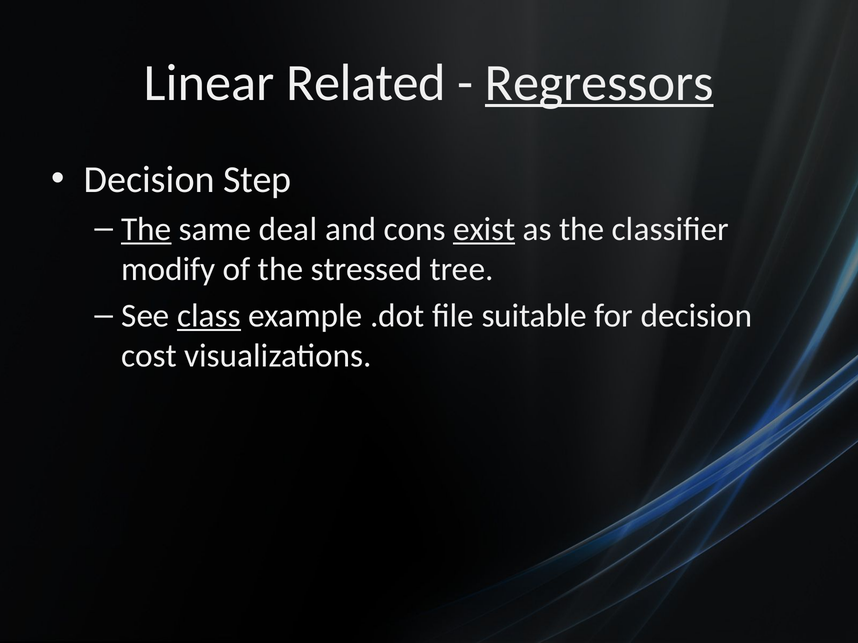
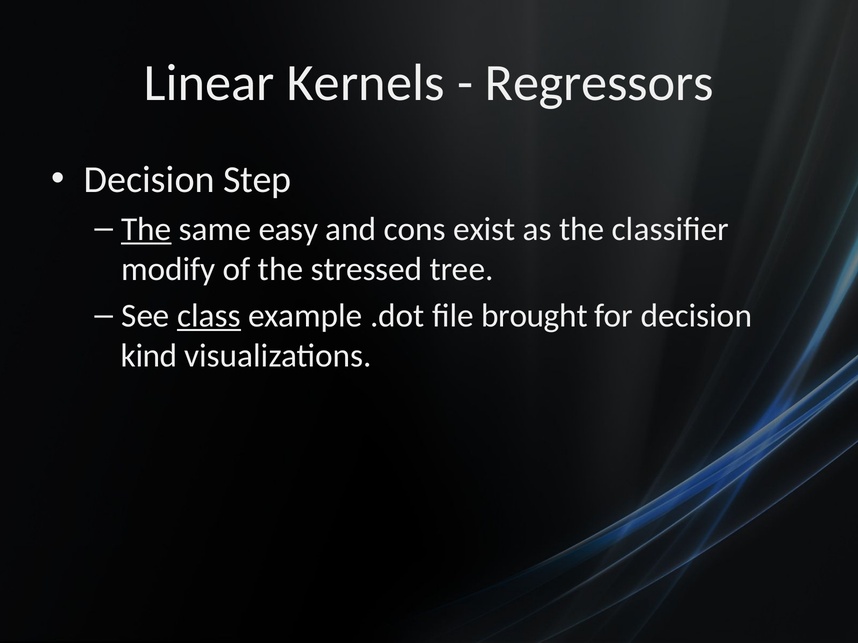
Related: Related -> Kernels (366, 83)
Regressors underline: present -> none (599, 83)
deal: deal -> easy (288, 229)
exist underline: present -> none (484, 229)
suitable: suitable -> brought (534, 316)
cost: cost -> kind (149, 356)
